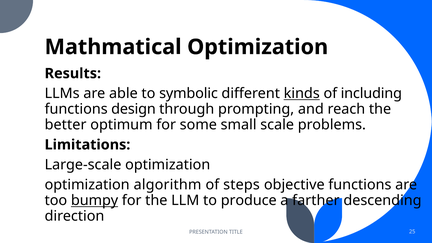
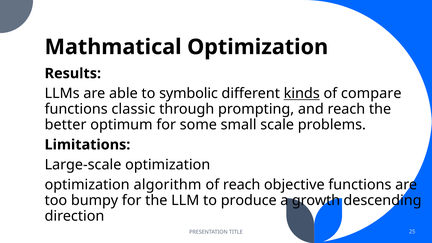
including: including -> compare (371, 94)
design: design -> classic (133, 109)
of steps: steps -> reach (242, 185)
bumpy underline: present -> none (95, 200)
farther: farther -> growth (316, 200)
